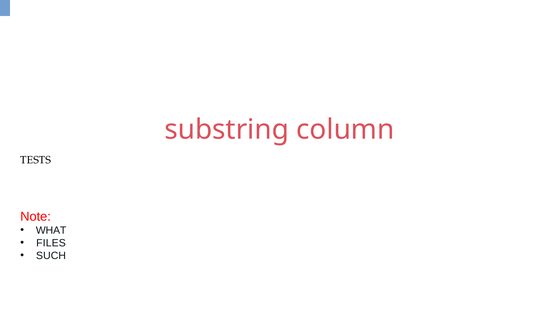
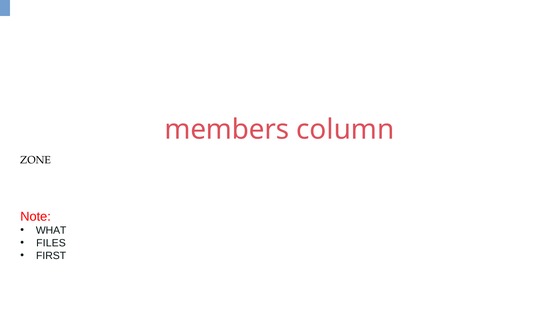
substring: substring -> members (227, 129)
TESTS: TESTS -> ZONE (36, 160)
SUCH: SUCH -> FIRST (51, 255)
